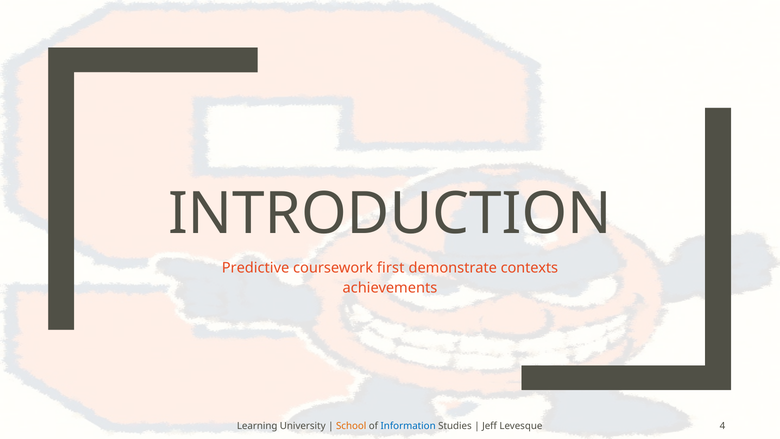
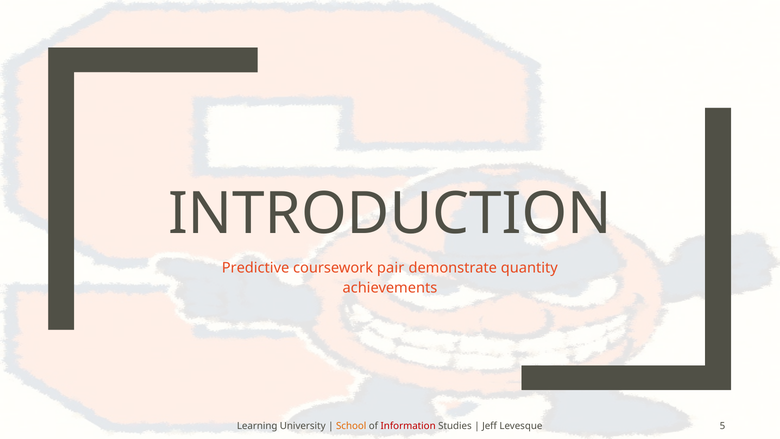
first: first -> pair (391, 268)
contexts: contexts -> quantity (529, 268)
Information colour: blue -> red (408, 426)
4: 4 -> 5 (722, 426)
